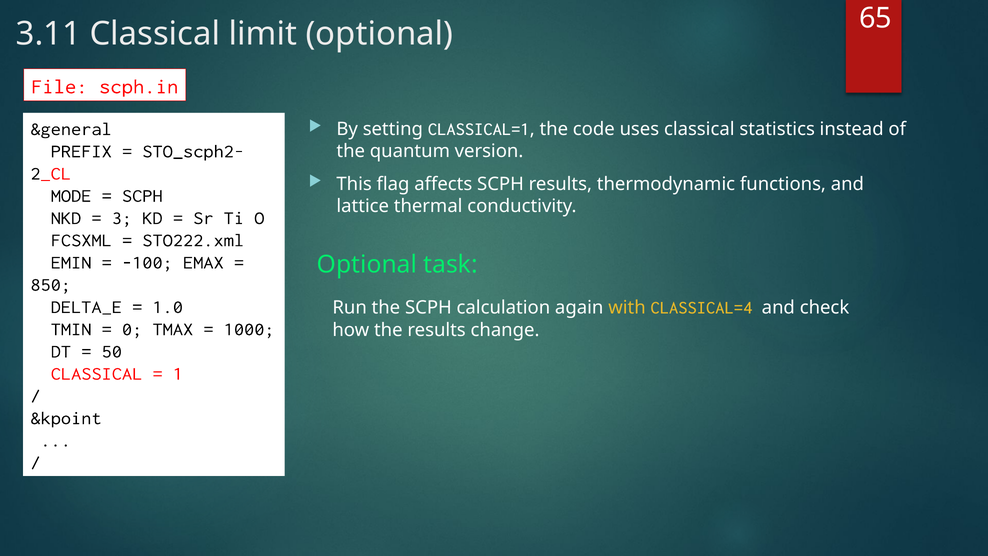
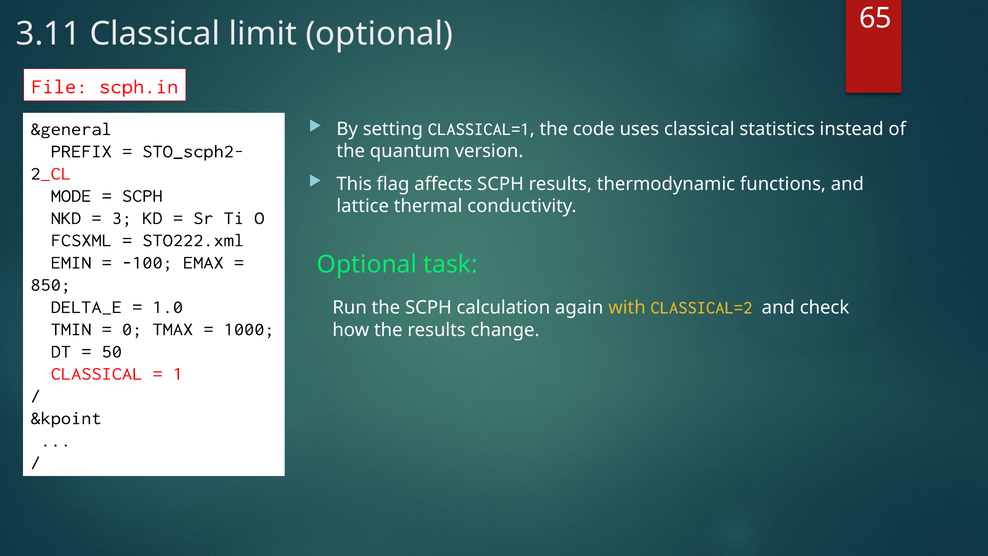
CLASSICAL=4: CLASSICAL=4 -> CLASSICAL=2 (701, 308)
